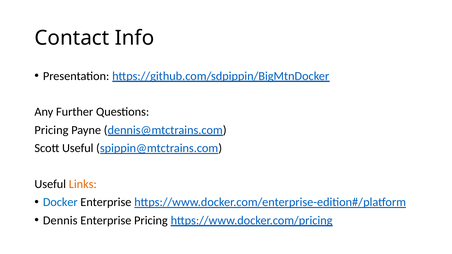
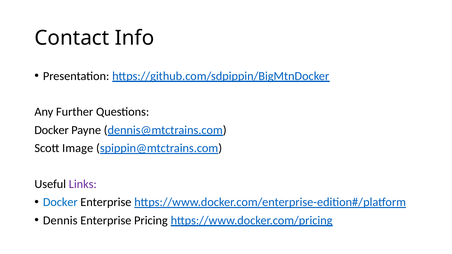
Pricing: Pricing -> Docker (52, 130)
Scott Useful: Useful -> Image (78, 148)
Links colour: orange -> purple (83, 184)
